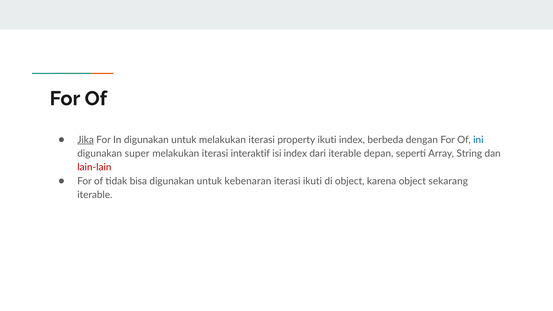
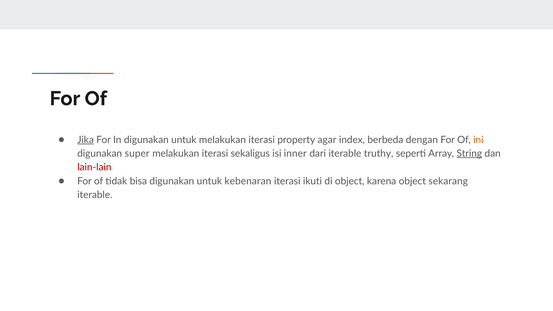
property ikuti: ikuti -> agar (327, 140)
ini colour: blue -> orange (478, 140)
interaktif: interaktif -> sekaligus (250, 154)
isi index: index -> inner (295, 154)
depan: depan -> truthy (379, 154)
String underline: none -> present (469, 154)
